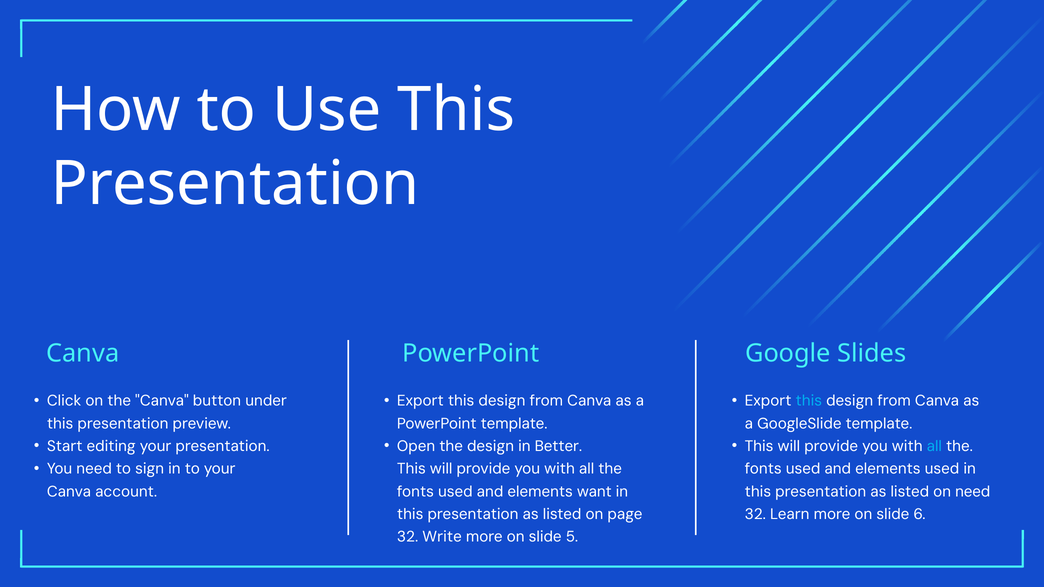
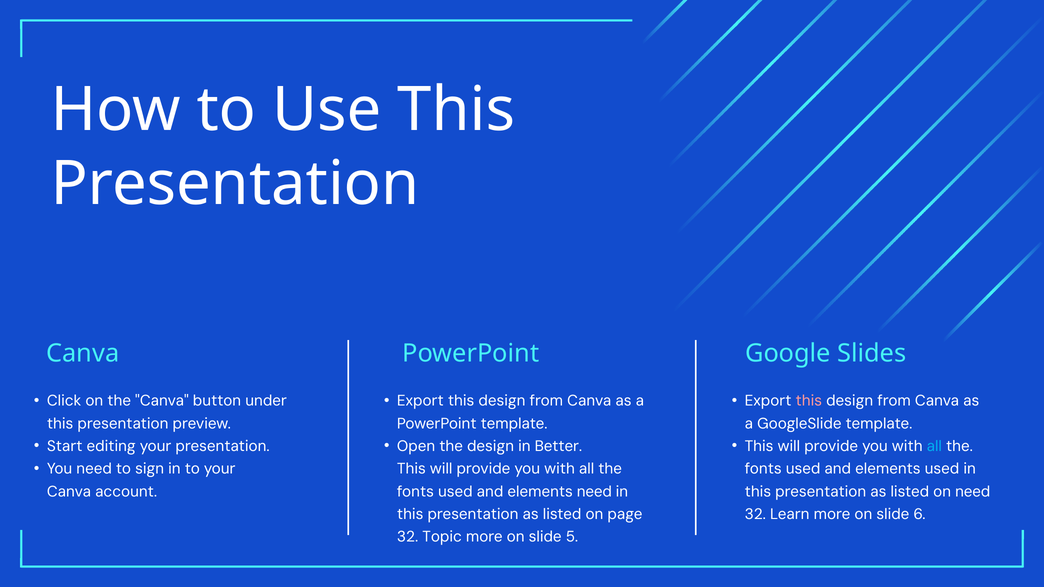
this colour: light blue -> pink (809, 401)
elements want: want -> need (594, 492)
Write: Write -> Topic (442, 537)
